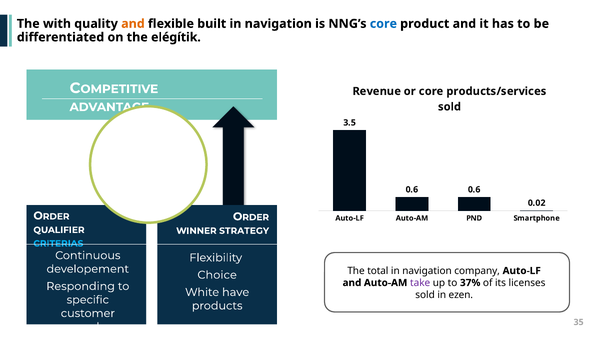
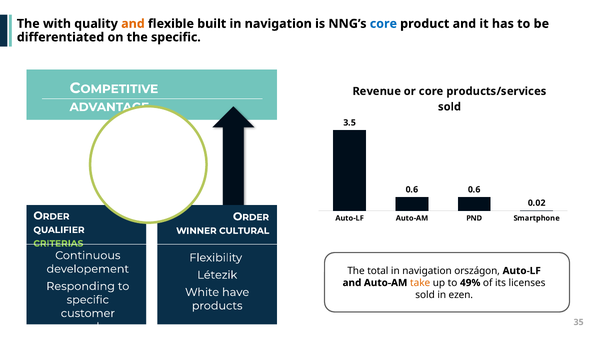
the elégítik: elégítik -> specific (176, 37)
STRATEGY: STRATEGY -> CULTURAL (244, 231)
CRITERIAS colour: light blue -> light green (58, 244)
company: company -> országon (477, 271)
Choice: Choice -> Létezik (217, 275)
take colour: purple -> orange (420, 283)
37%: 37% -> 49% (470, 283)
